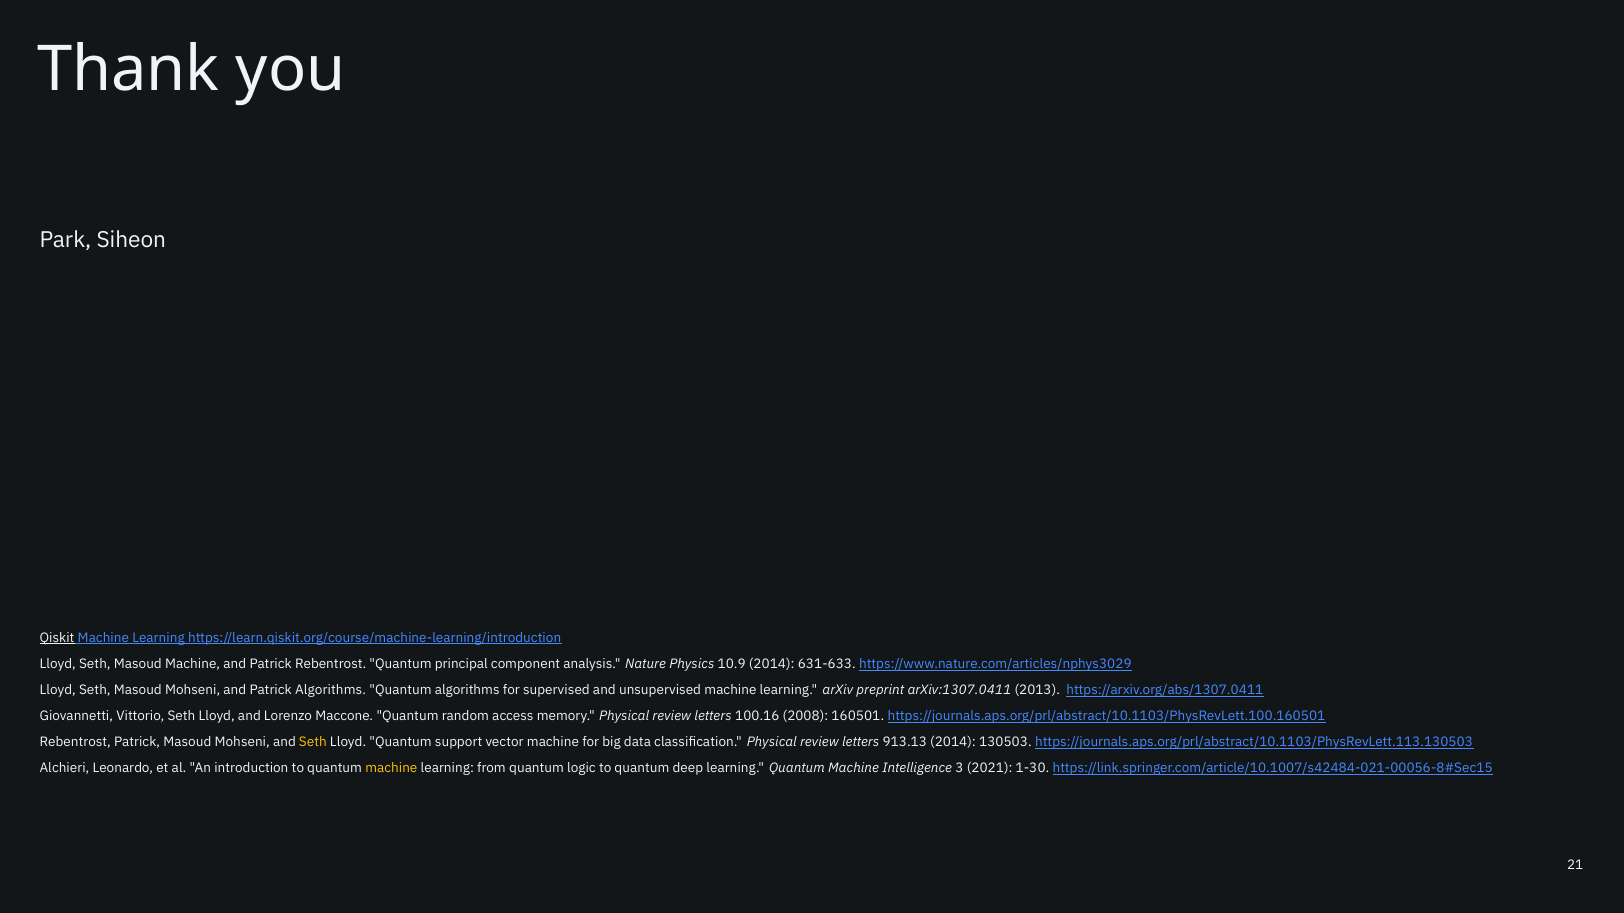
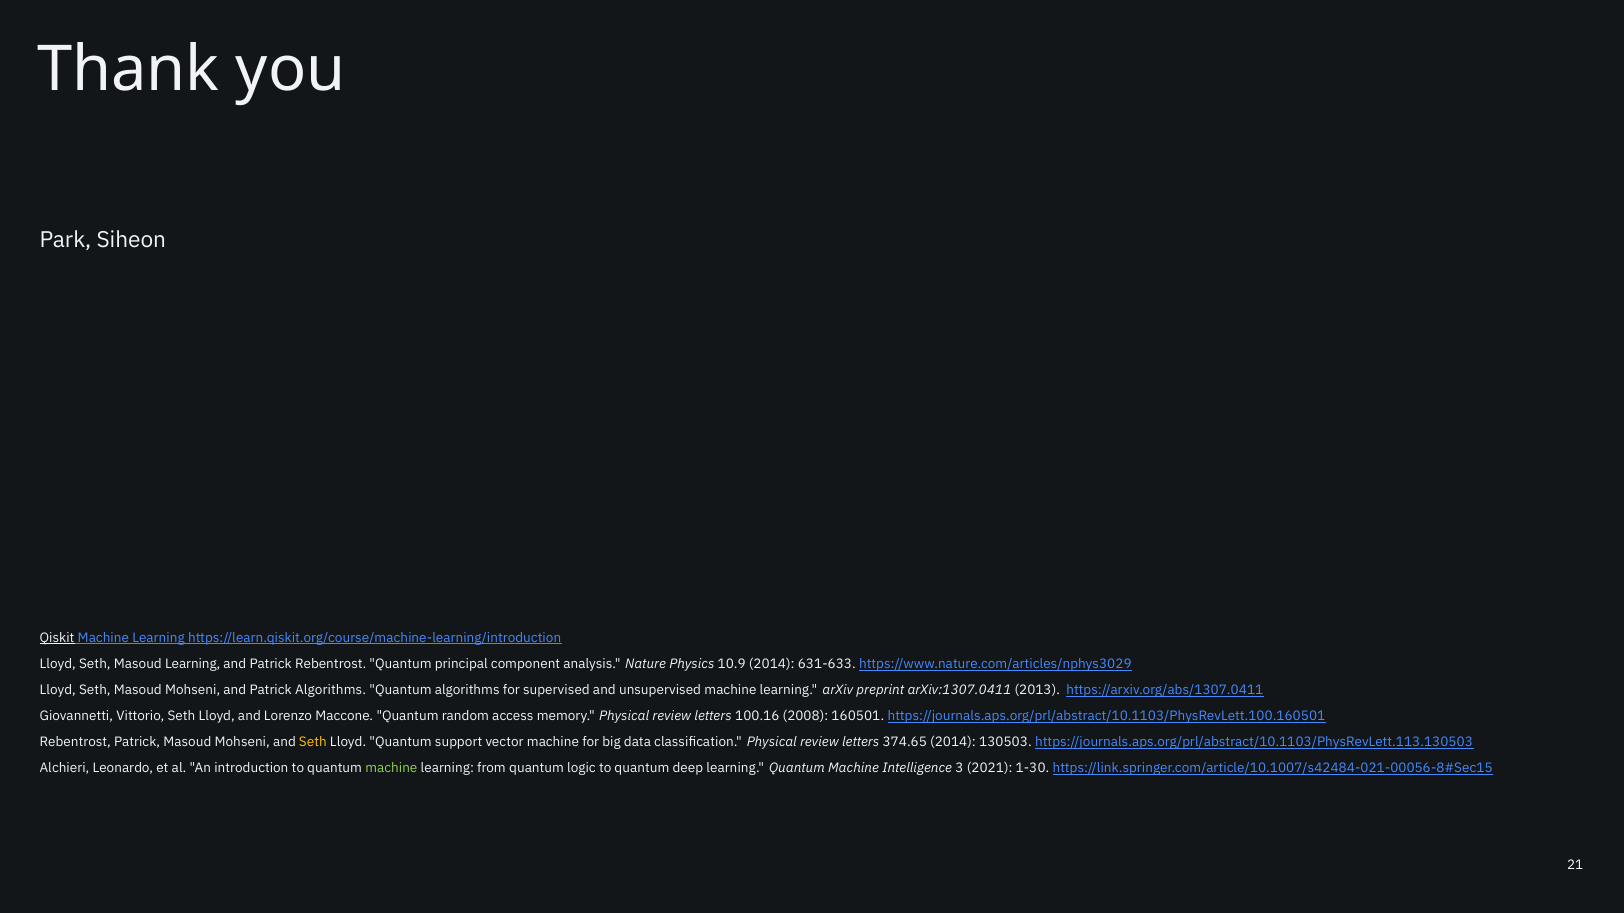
Masoud Machine: Machine -> Learning (193, 664)
913.13: 913.13 -> 374.65 (905, 743)
machine colour: yellow -> light green (391, 769)
